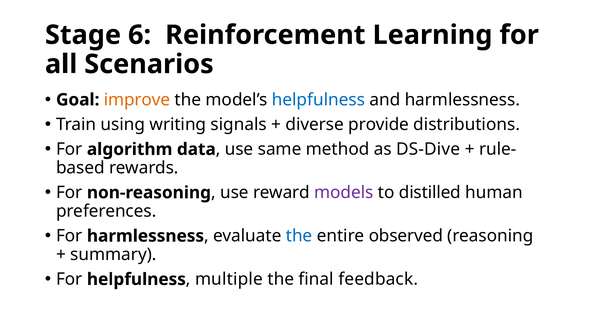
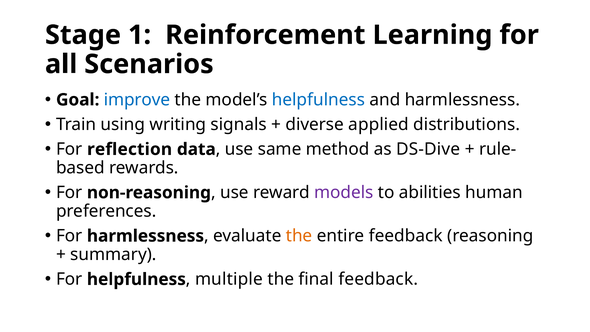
6: 6 -> 1 (140, 35)
improve colour: orange -> blue (137, 100)
provide: provide -> applied (379, 124)
algorithm: algorithm -> reflection (130, 149)
distilled: distilled -> abilities (430, 193)
the colour: blue -> orange (299, 236)
entire observed: observed -> feedback (406, 236)
